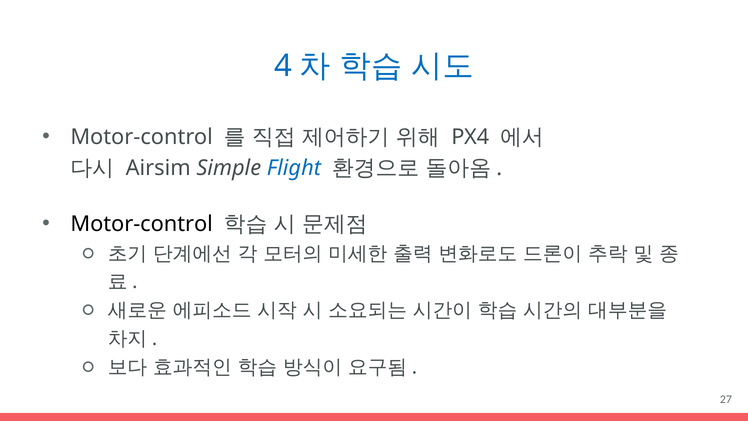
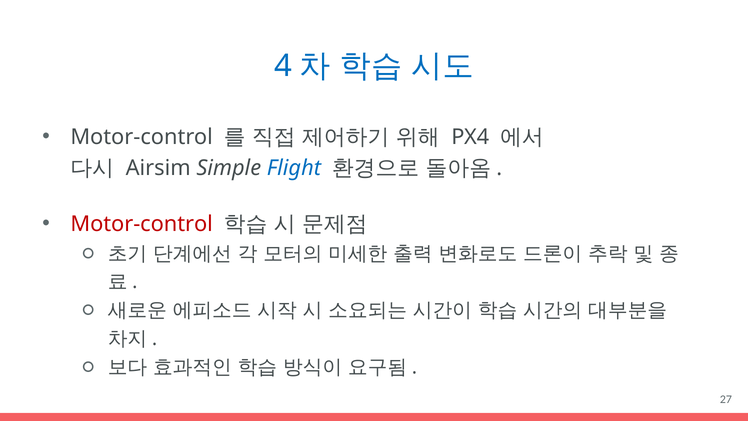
Motor-control colour: black -> red (142, 224)
